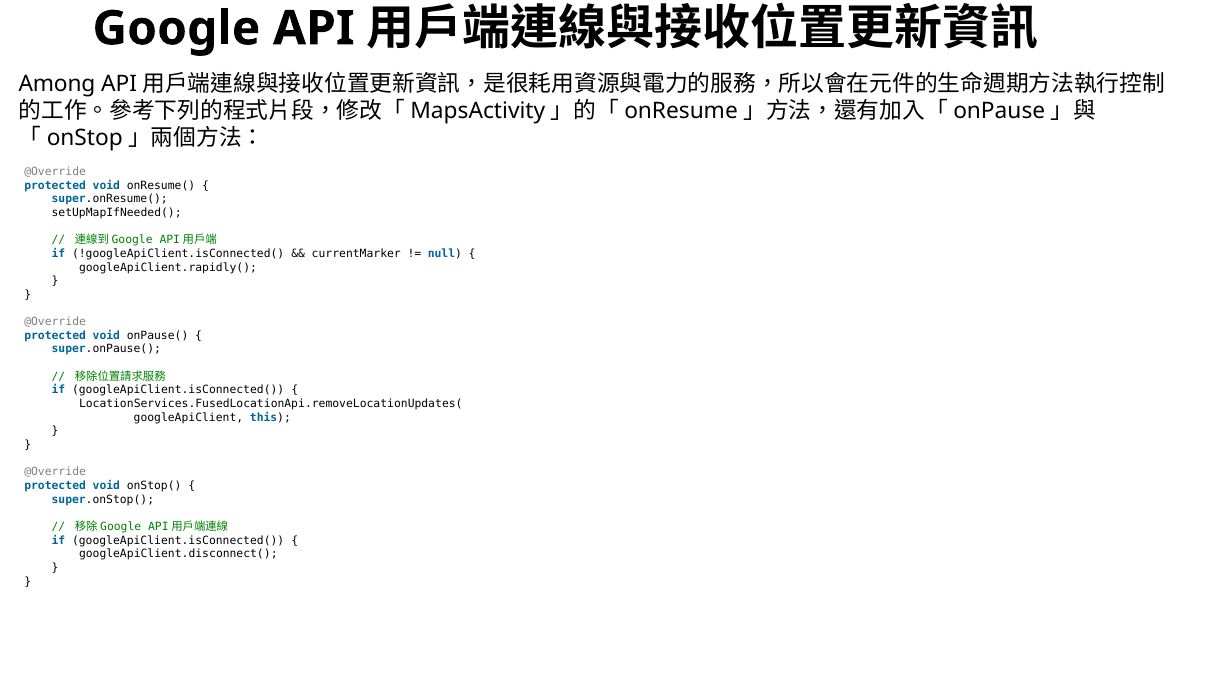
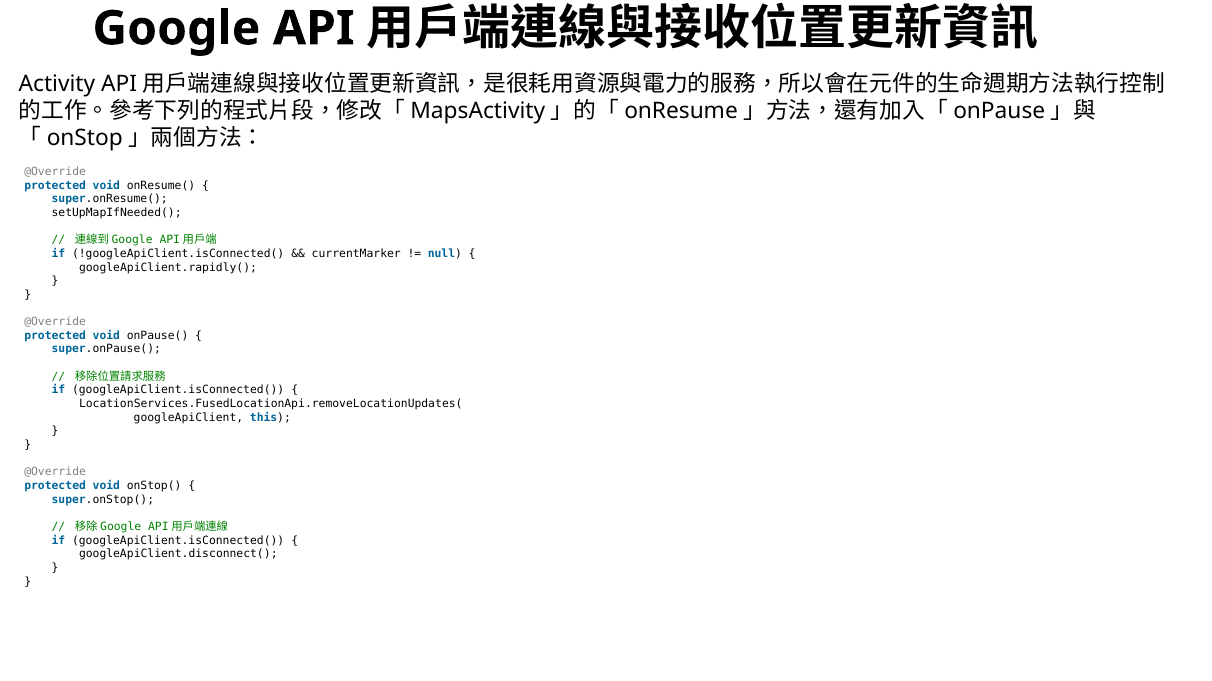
Among: Among -> Activity (57, 84)
